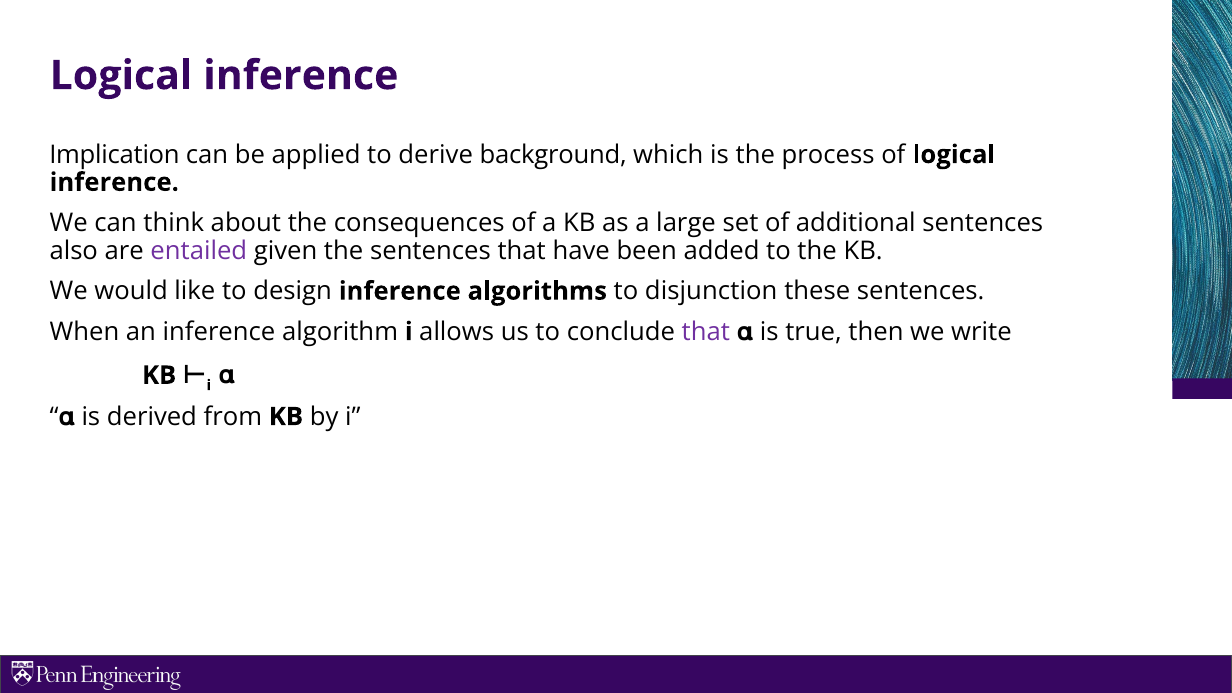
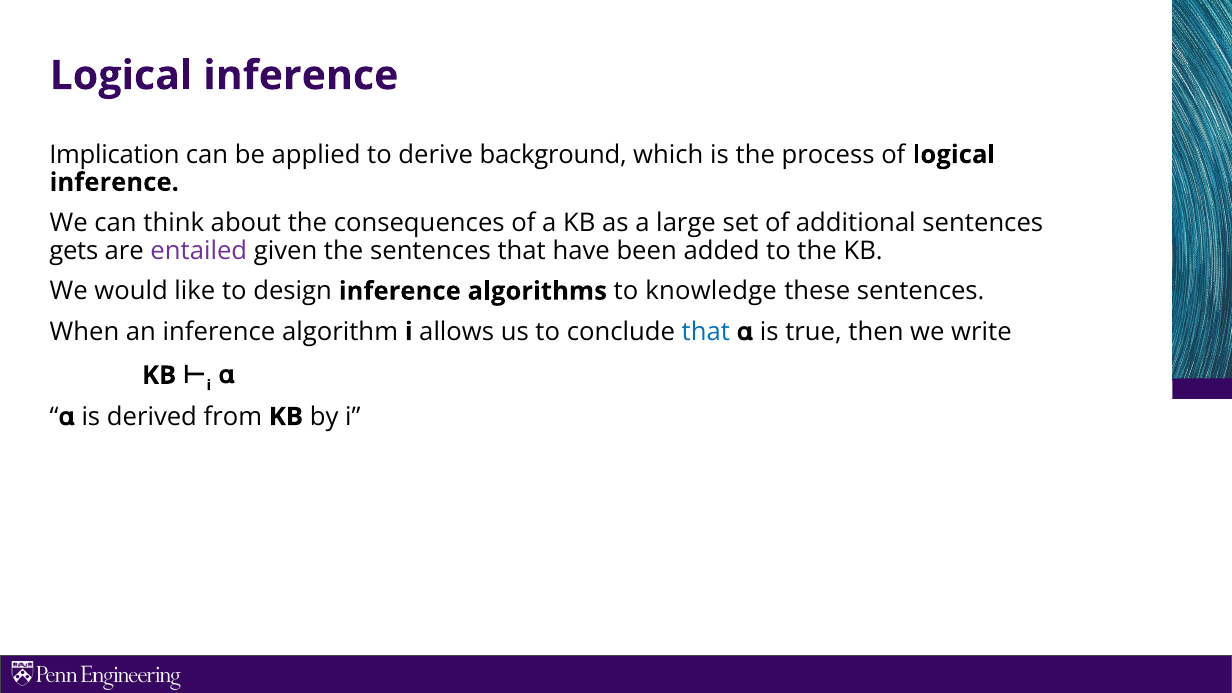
also: also -> gets (74, 251)
disjunction: disjunction -> knowledge (711, 291)
that colour: purple -> blue (706, 332)
